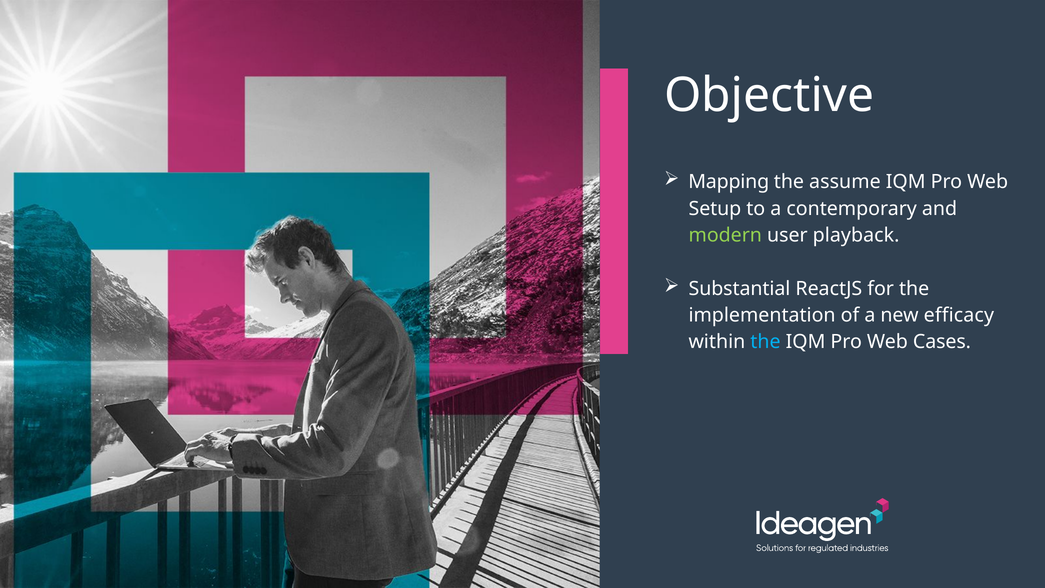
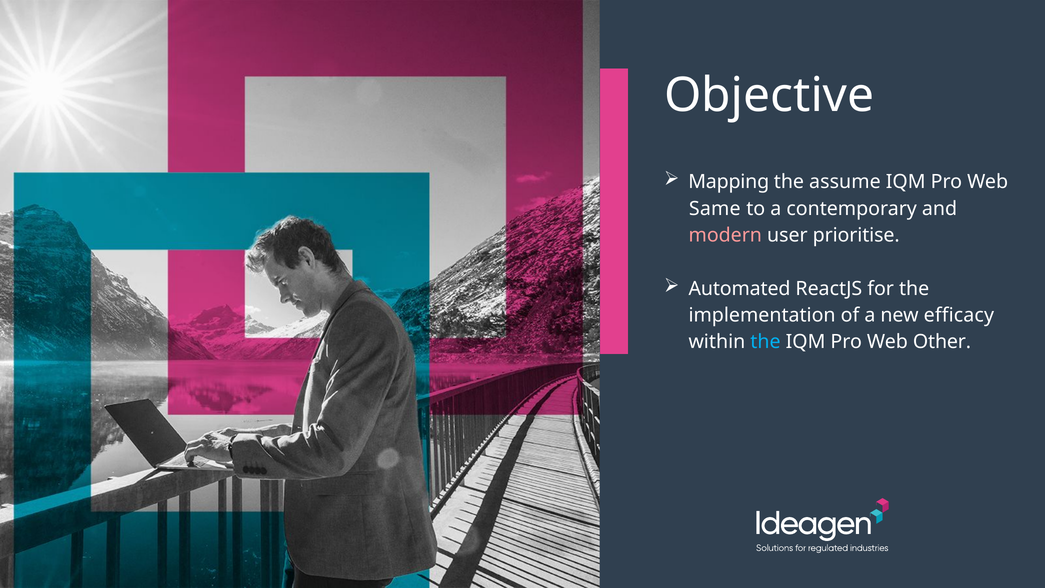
Setup: Setup -> Same (715, 209)
modern colour: light green -> pink (725, 235)
playback: playback -> prioritise (856, 235)
Substantial: Substantial -> Automated (740, 288)
Cases: Cases -> Other (942, 342)
